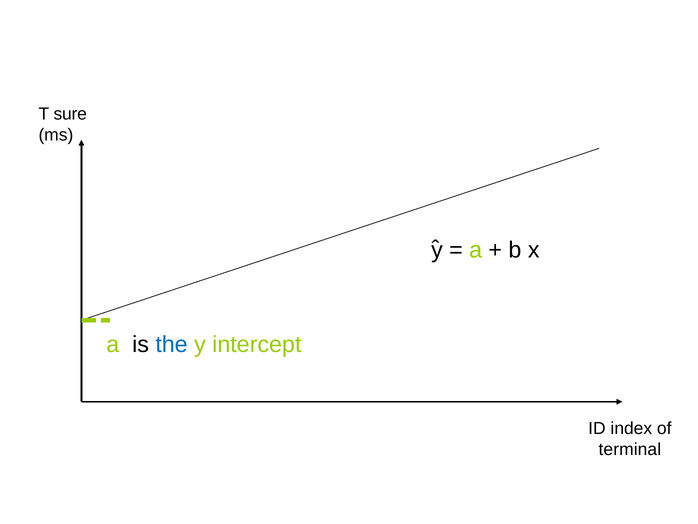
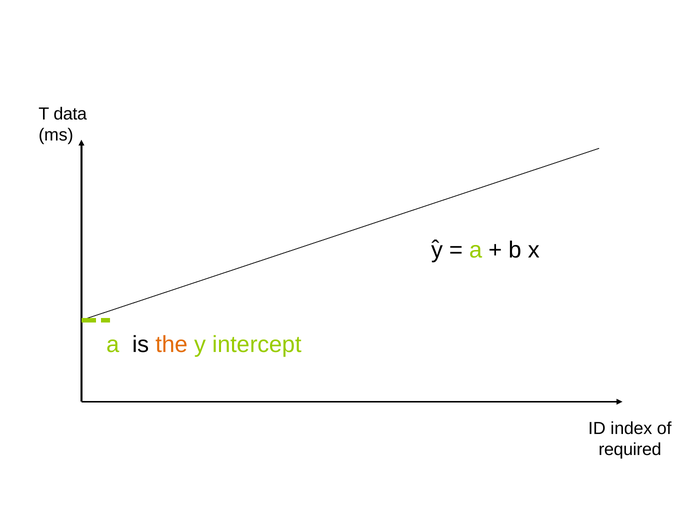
sure: sure -> data (70, 114)
the colour: blue -> orange (172, 344)
terminal: terminal -> required (630, 449)
